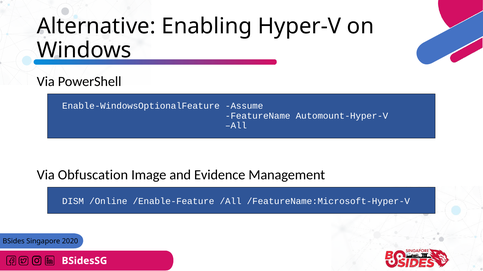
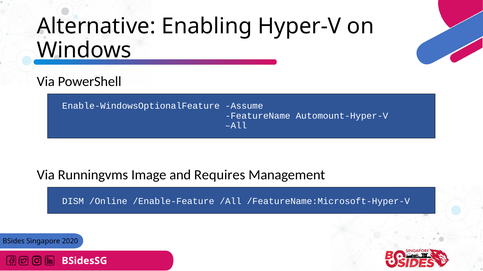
Obfuscation: Obfuscation -> Runningvms (93, 175)
Evidence: Evidence -> Requires (220, 175)
